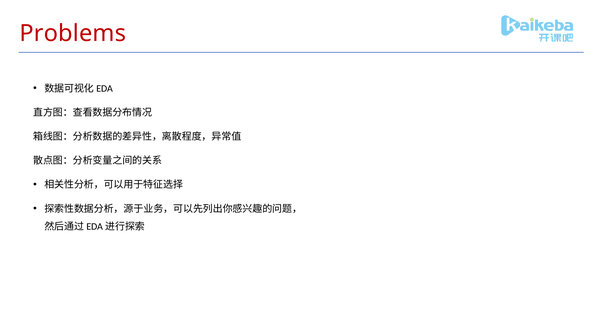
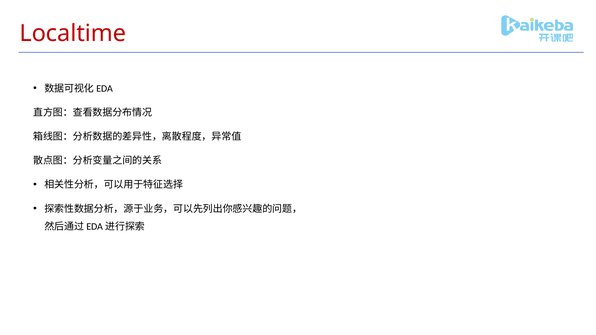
Problems: Problems -> Localtime (73, 33)
